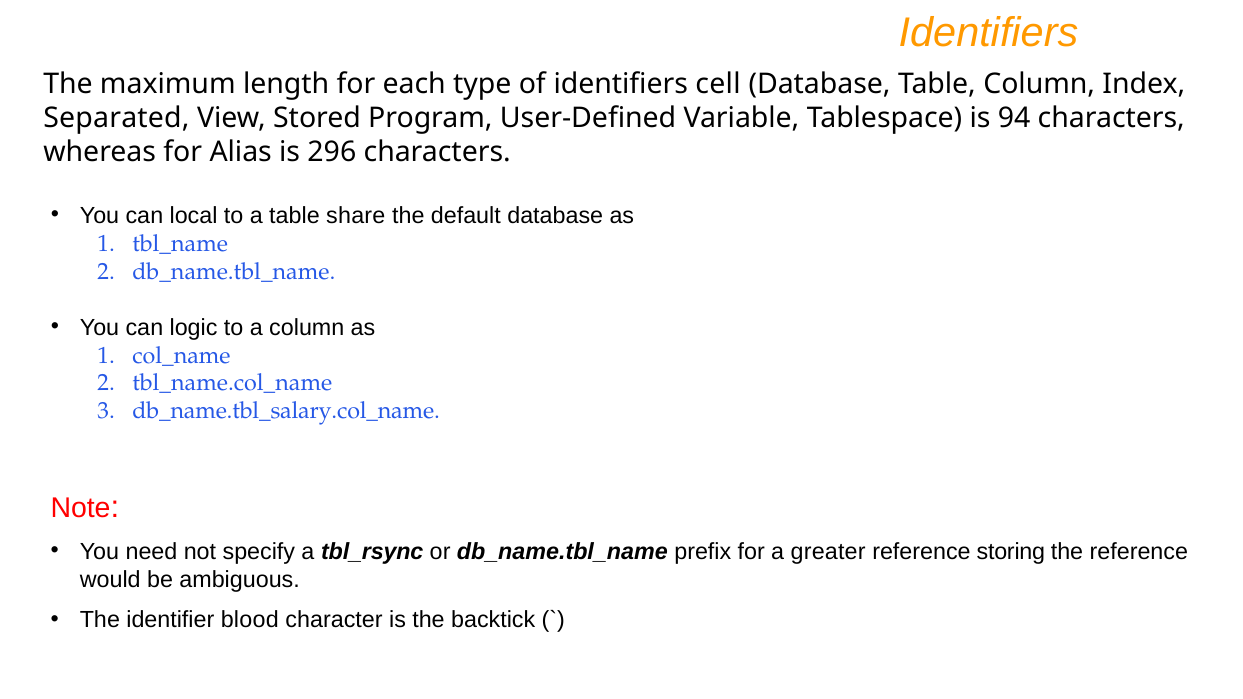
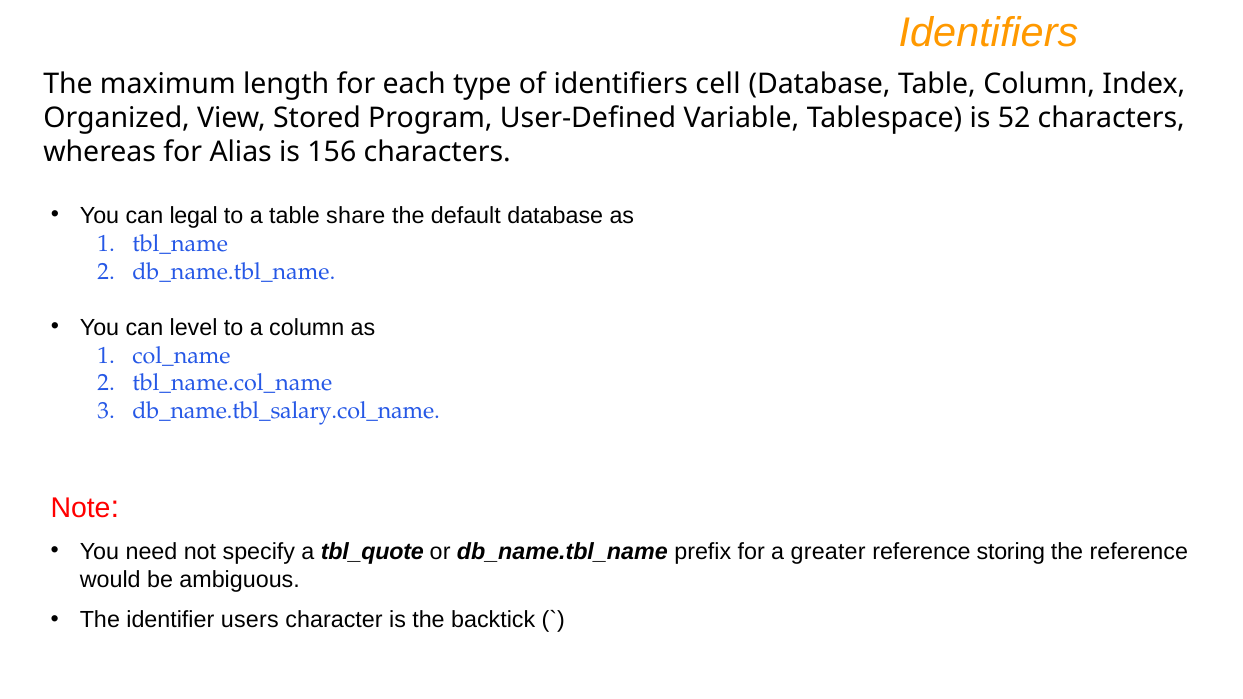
Separated: Separated -> Organized (117, 118)
94: 94 -> 52 (1014, 118)
296: 296 -> 156 (332, 153)
local: local -> legal (194, 216)
logic: logic -> level (194, 327)
tbl_rsync: tbl_rsync -> tbl_quote (372, 552)
blood: blood -> users (250, 620)
